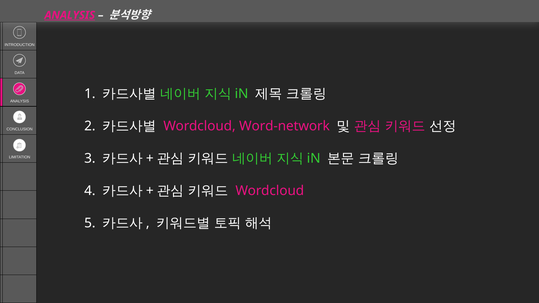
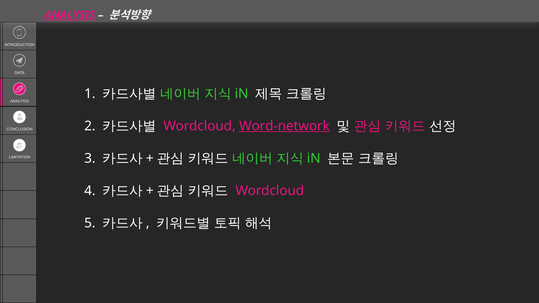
Word-network underline: none -> present (284, 126)
